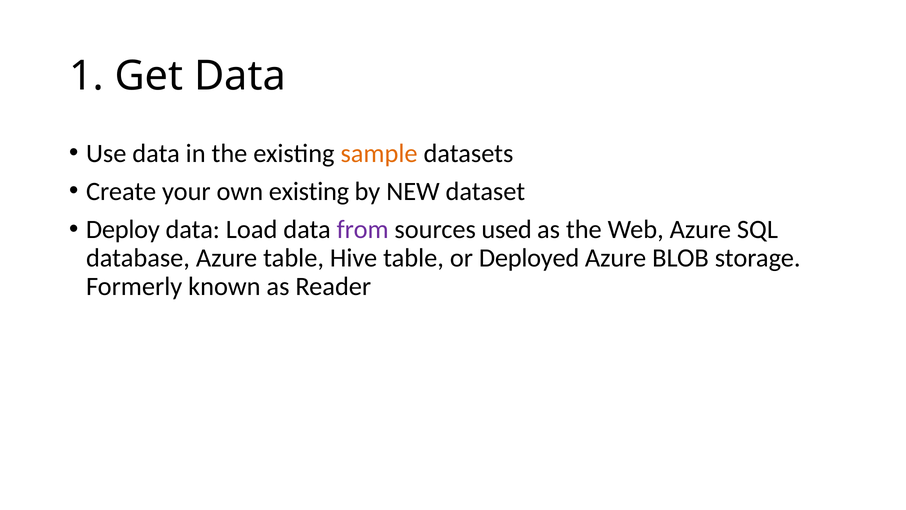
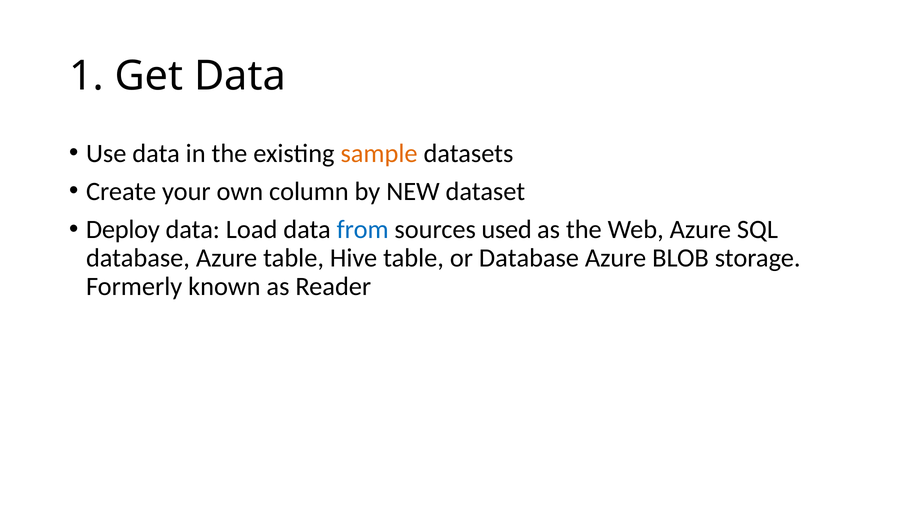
own existing: existing -> column (309, 191)
from colour: purple -> blue (363, 229)
or Deployed: Deployed -> Database (529, 258)
